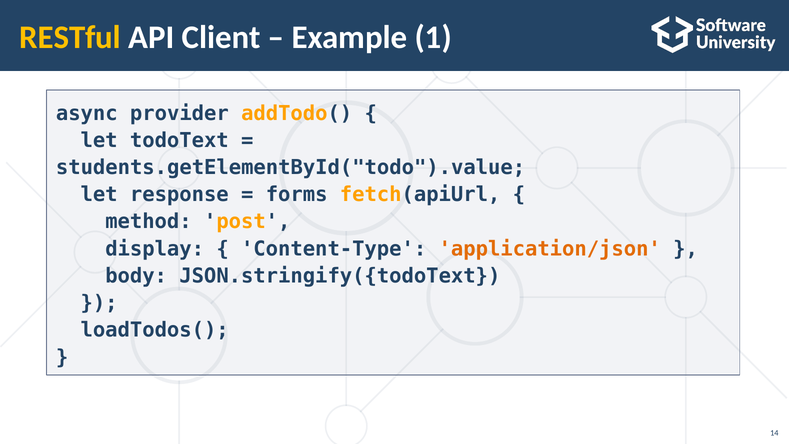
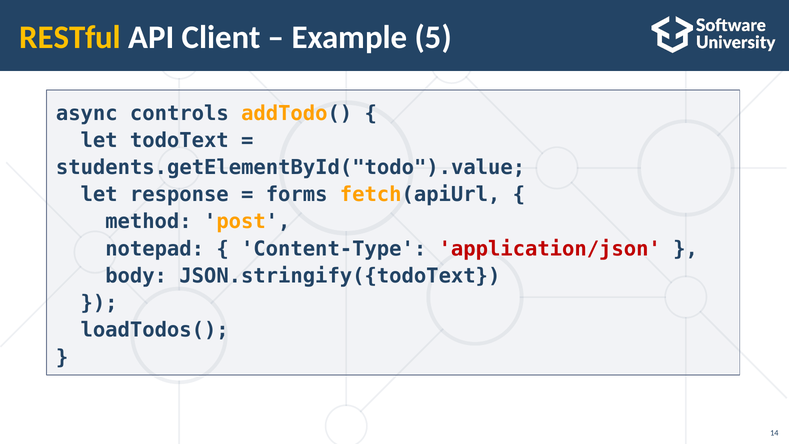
1: 1 -> 5 (433, 37)
provider: provider -> controls (179, 113)
display: display -> notepad (155, 249)
application/json colour: orange -> red (550, 249)
